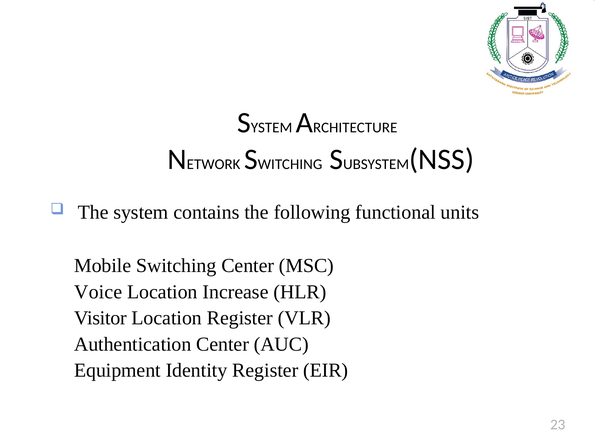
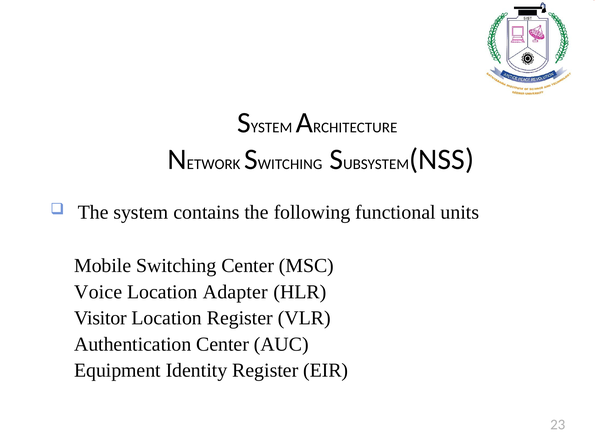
Increase: Increase -> Adapter (235, 292)
